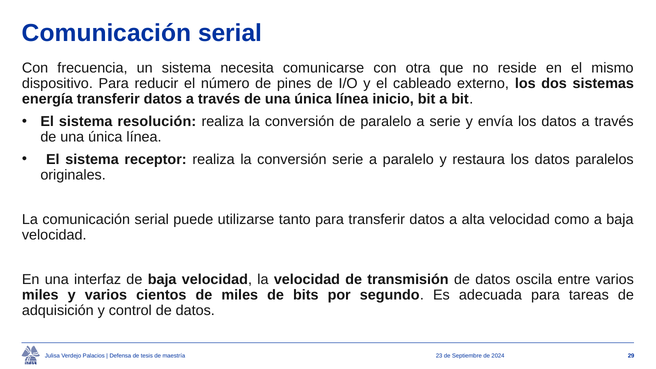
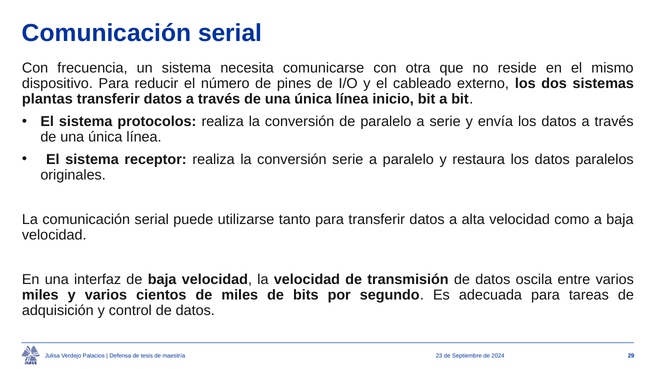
energía: energía -> plantas (47, 99)
resolución: resolución -> protocolos (157, 121)
